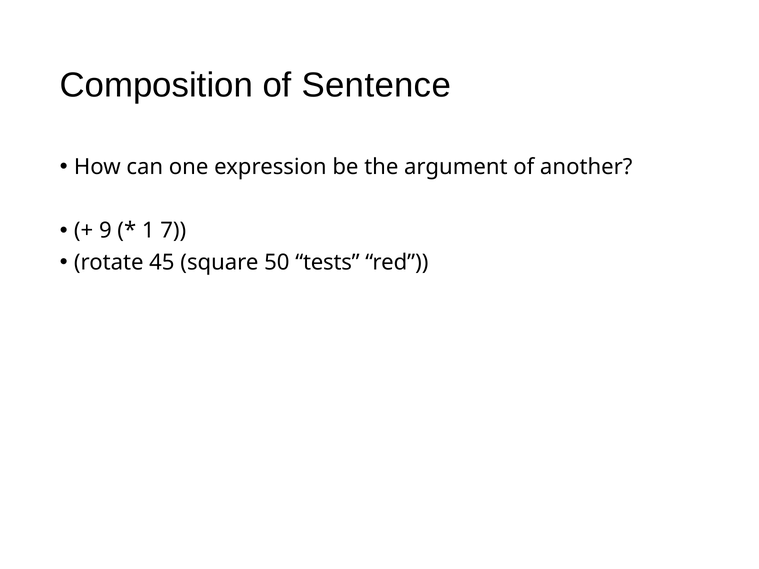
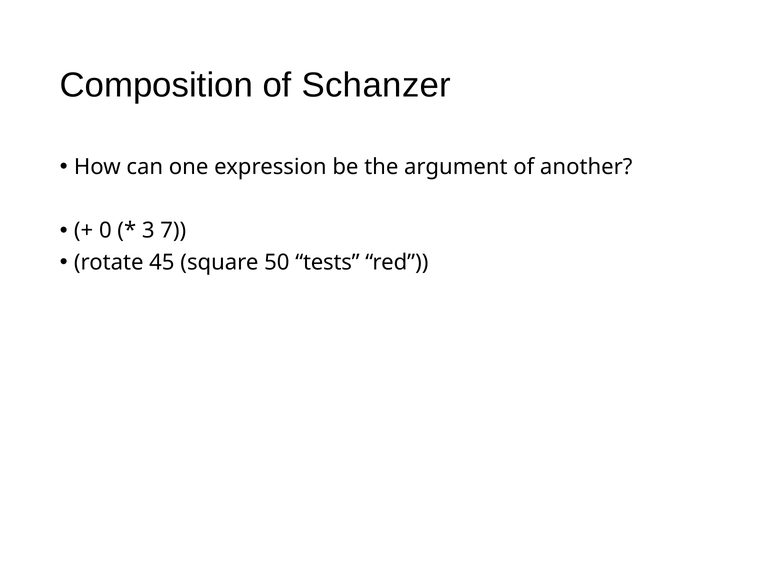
Sentence: Sentence -> Schanzer (376, 85)
9: 9 -> 0 (105, 231)
1: 1 -> 3 (148, 231)
